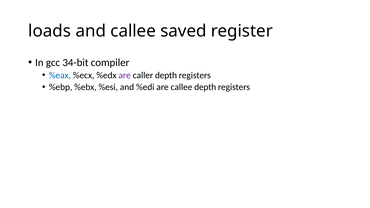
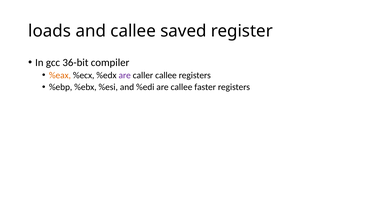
34-bit: 34-bit -> 36-bit (75, 63)
%eax colour: blue -> orange (60, 75)
caller depth: depth -> callee (166, 75)
callee depth: depth -> faster (205, 87)
